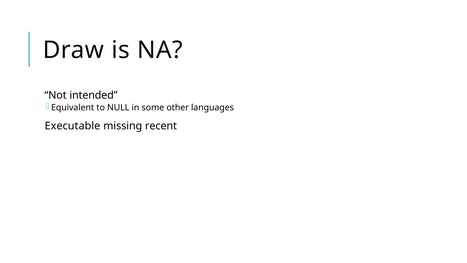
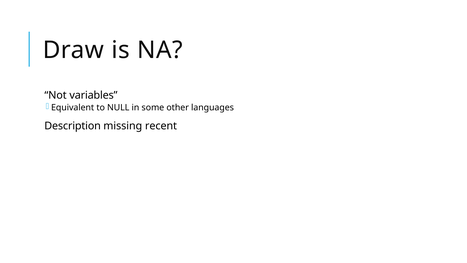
intended: intended -> variables (93, 95)
Executable: Executable -> Description (73, 126)
